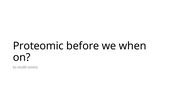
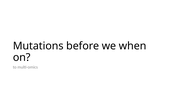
Proteomic: Proteomic -> Mutations (38, 46)
